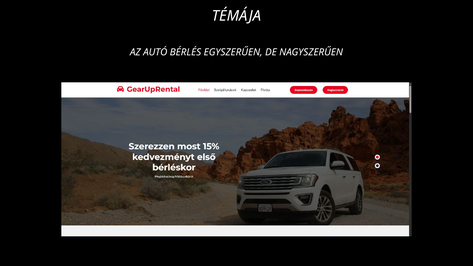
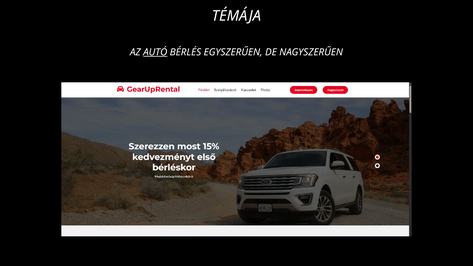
AUTÓ underline: none -> present (155, 52)
